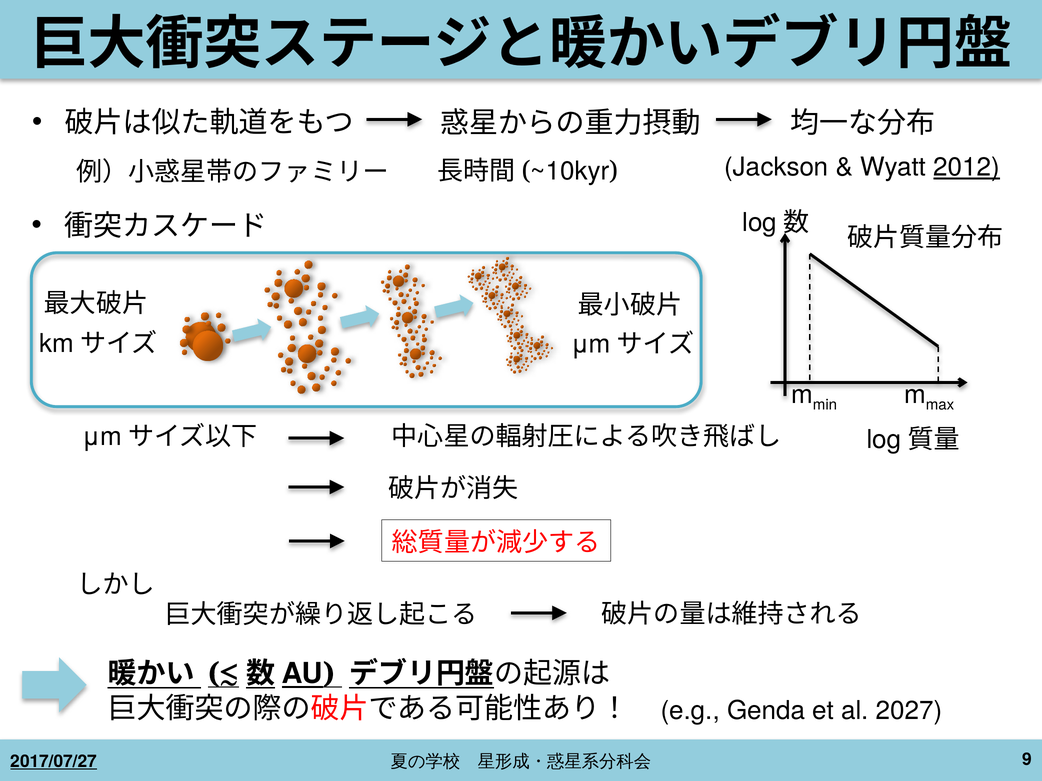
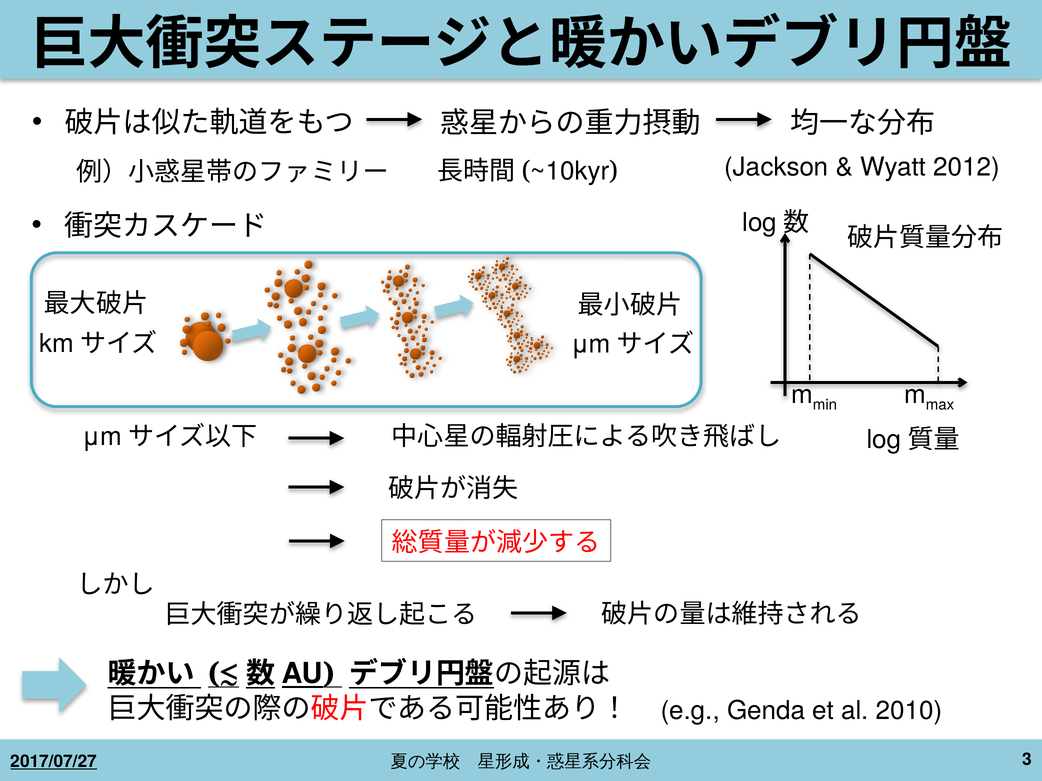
2012 underline: present -> none (967, 167)
2027: 2027 -> 2010 (909, 711)
9: 9 -> 3 (1027, 760)
